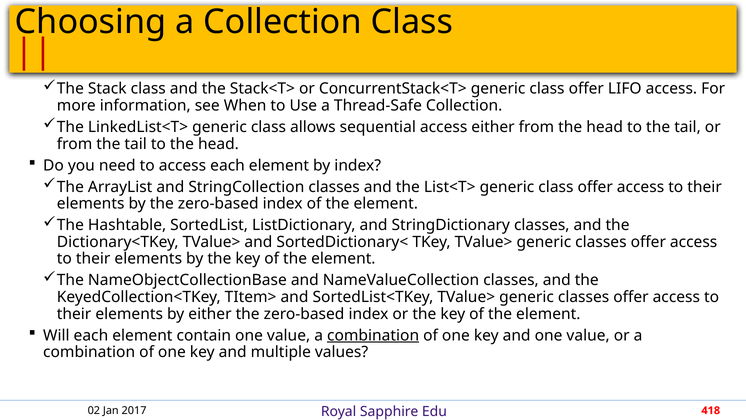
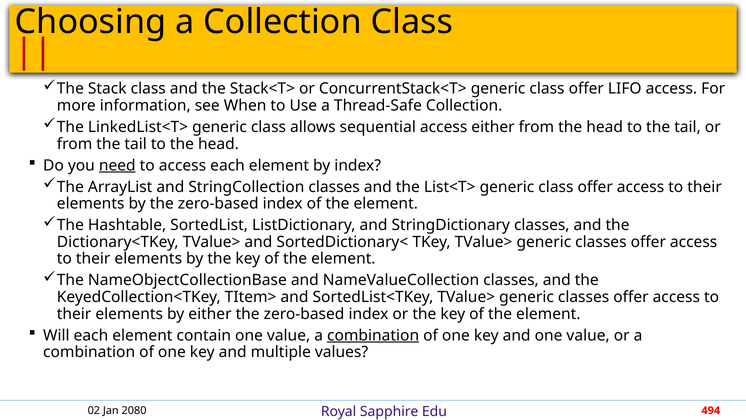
need underline: none -> present (117, 165)
2017: 2017 -> 2080 (134, 410)
418: 418 -> 494 (711, 410)
